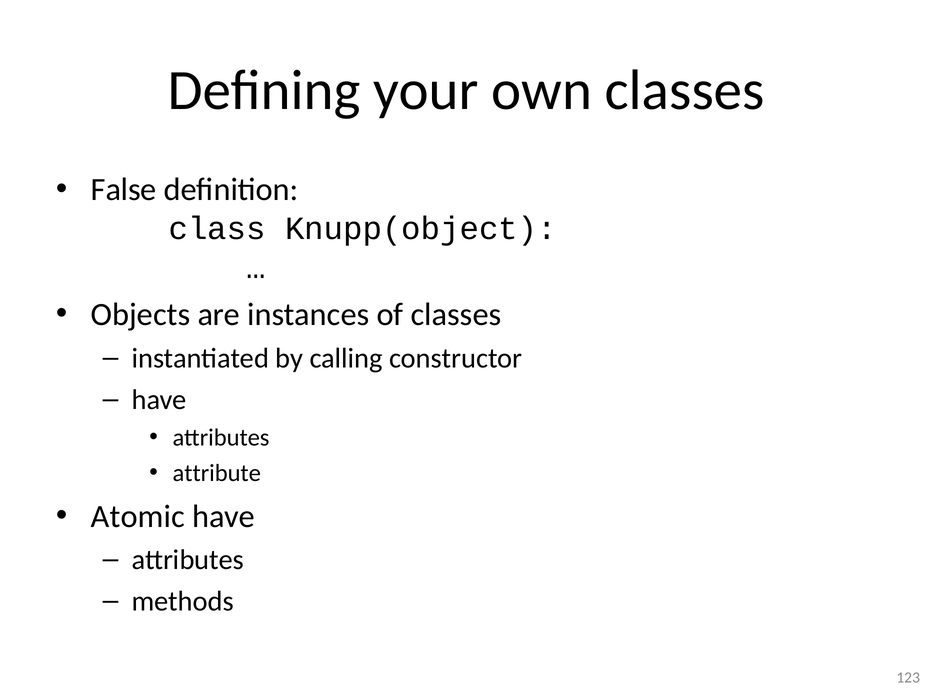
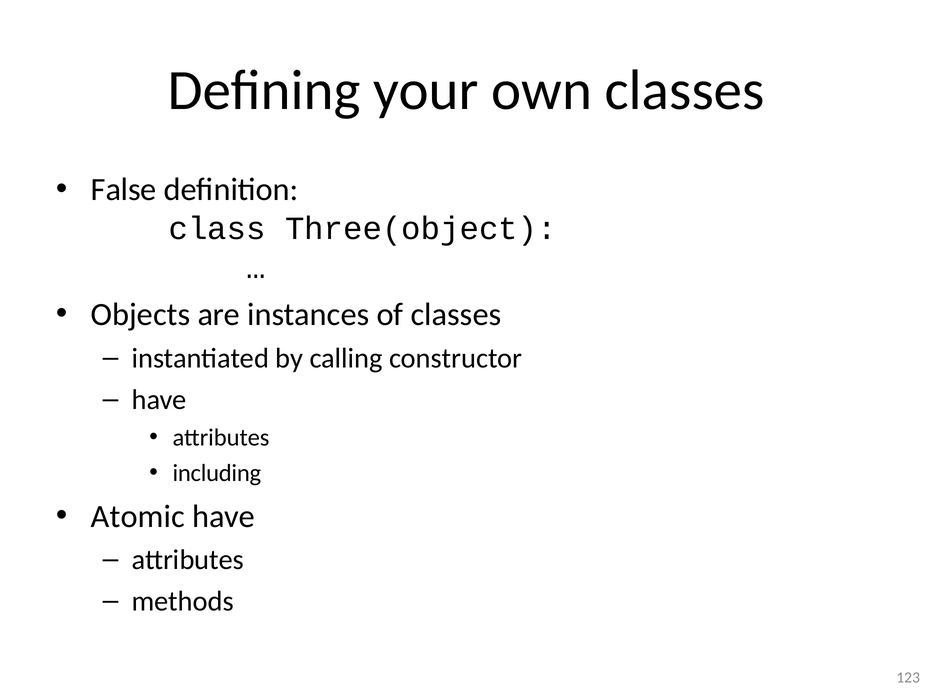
Knupp(object: Knupp(object -> Three(object (421, 229)
attribute: attribute -> including (217, 473)
